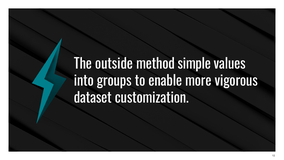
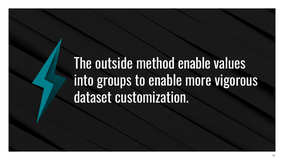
method simple: simple -> enable (194, 64)
